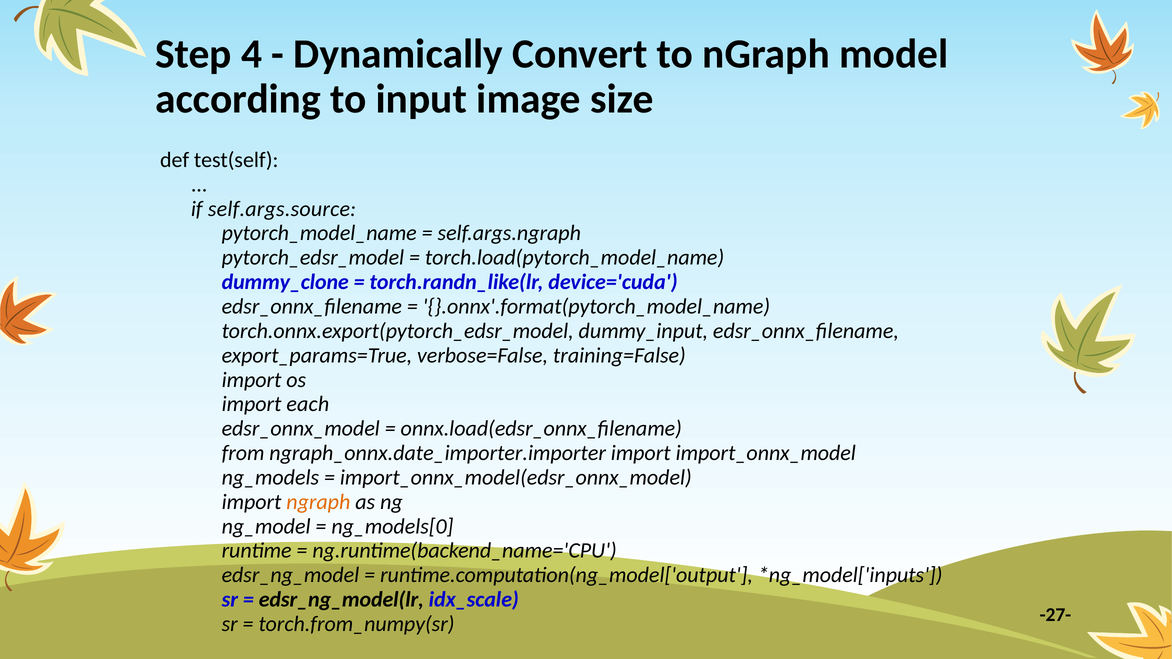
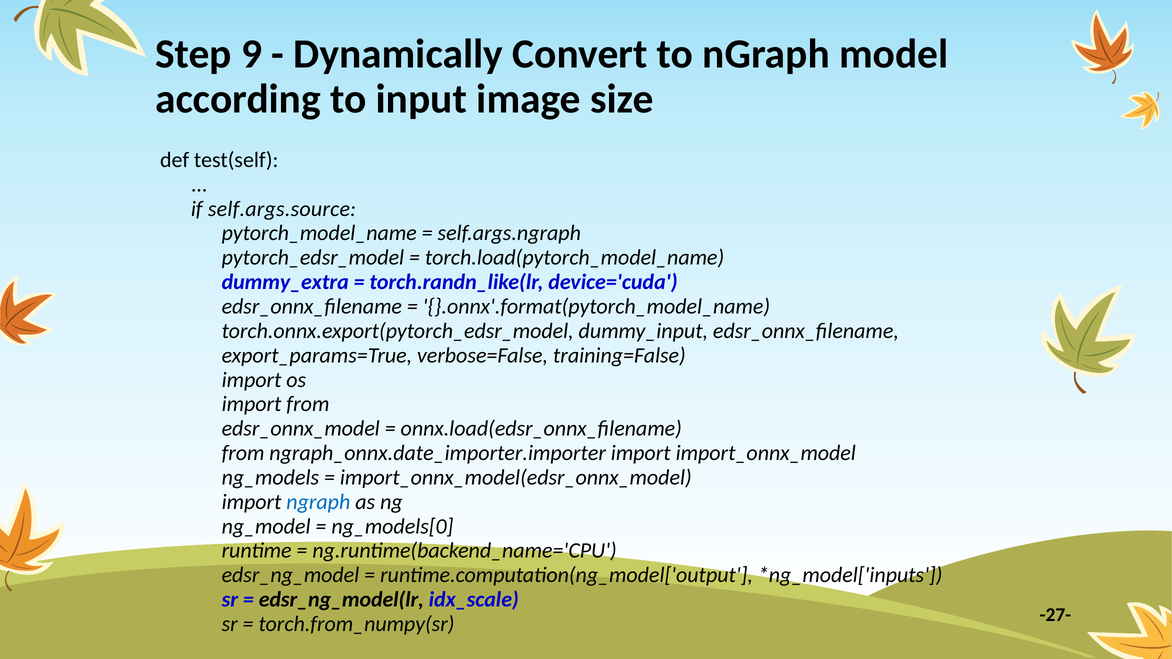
4: 4 -> 9 (252, 54)
dummy_clone: dummy_clone -> dummy_extra (285, 282)
import each: each -> from (308, 404)
ngraph colour: orange -> blue (318, 502)
